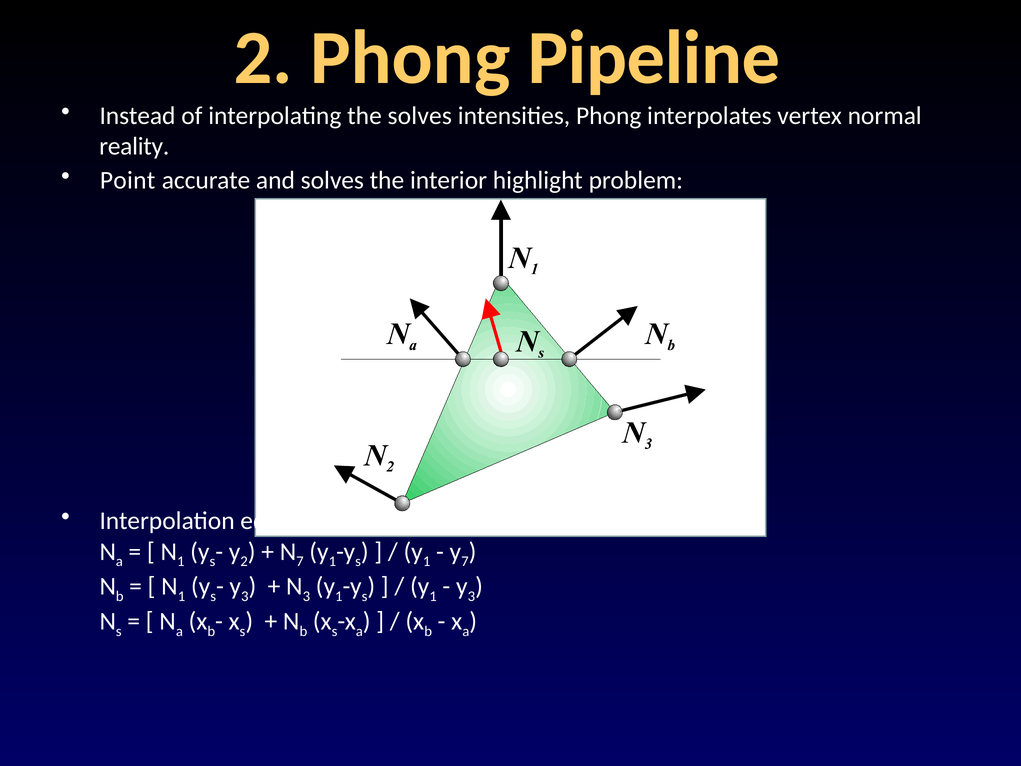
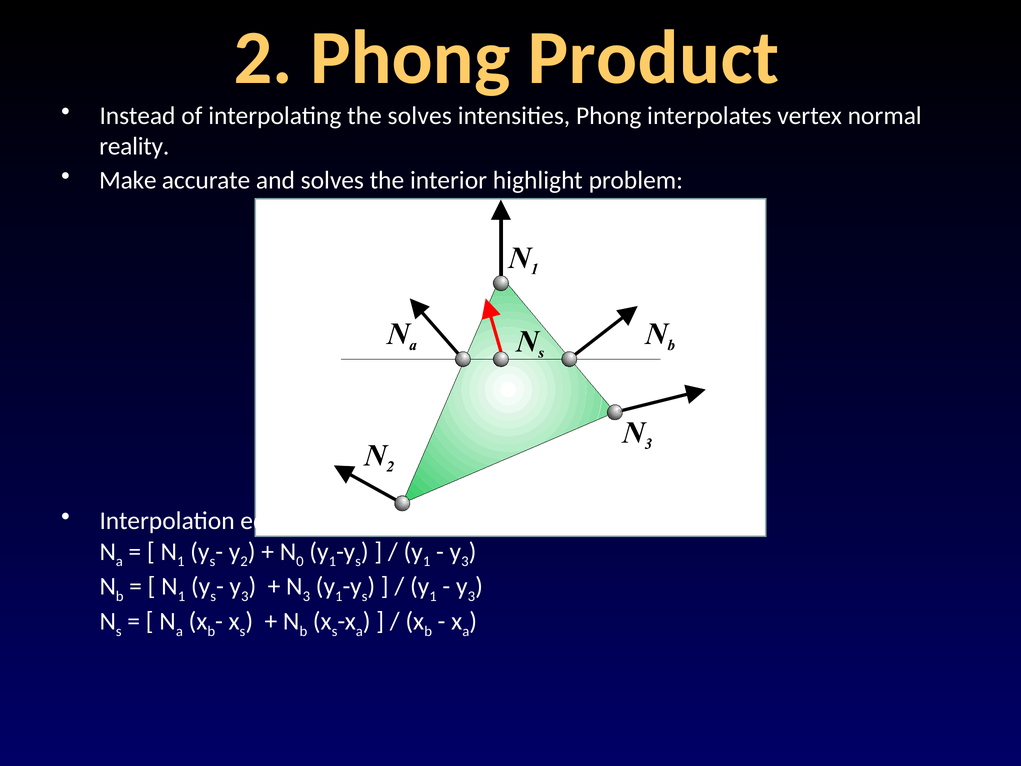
Pipeline: Pipeline -> Product (654, 58)
Point: Point -> Make (128, 180)
7: 7 -> 0 (300, 561)
7: 7 -> 3 (465, 561)
